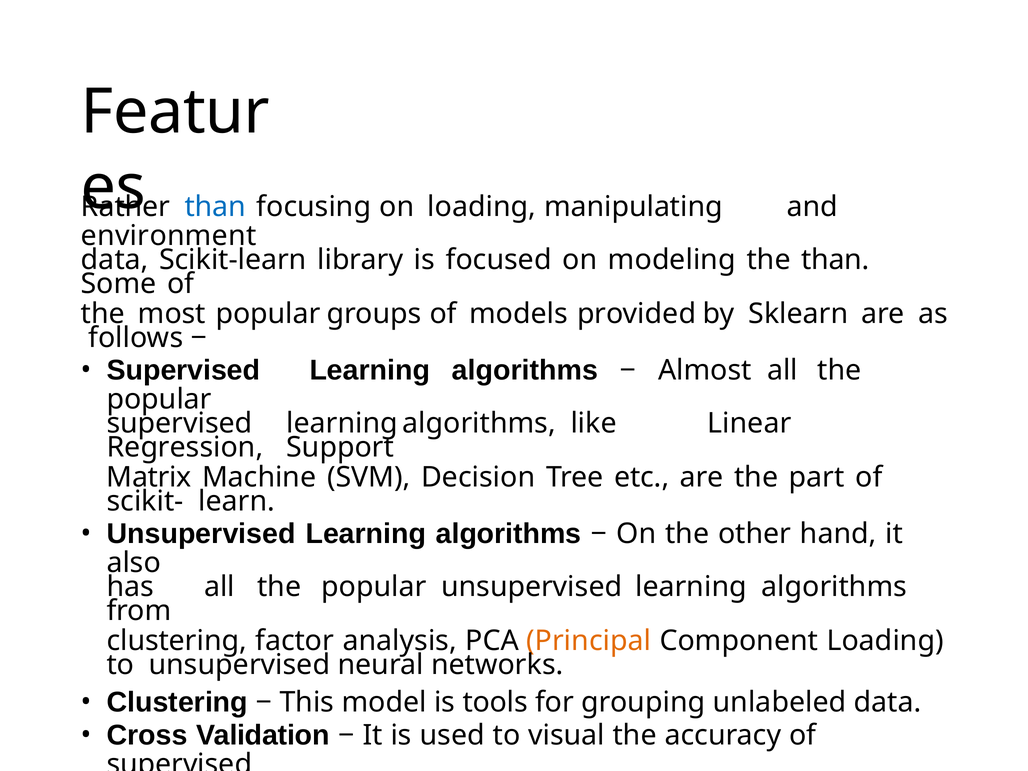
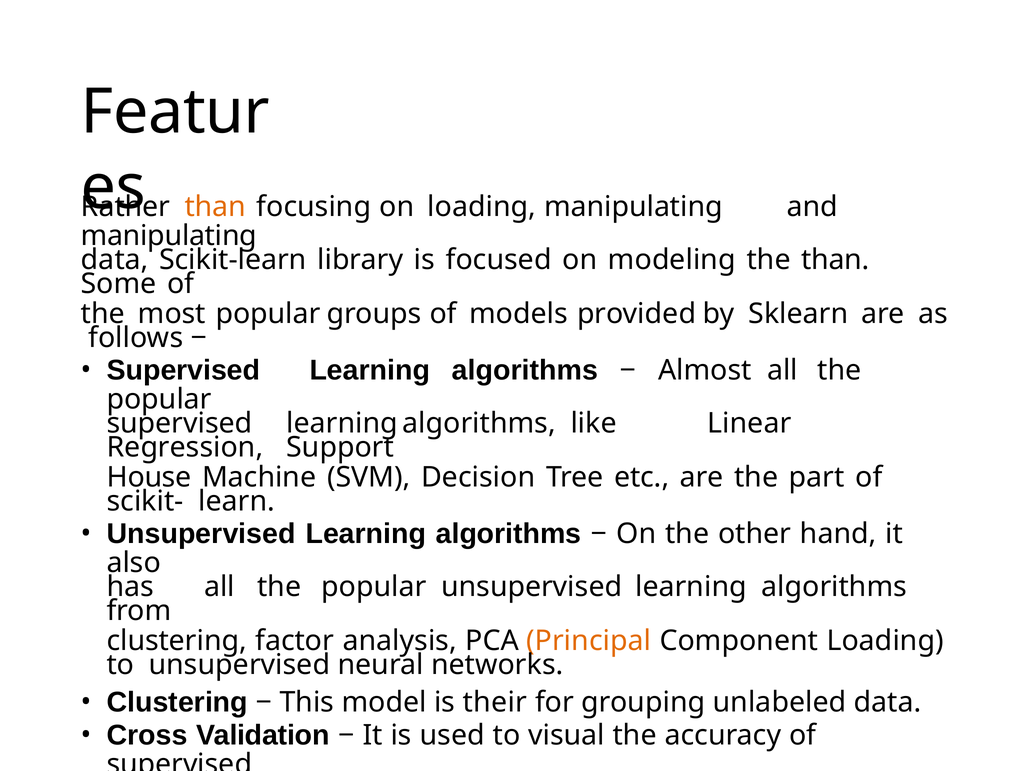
than colour: blue -> orange (215, 207)
environment: environment -> manipulating (169, 236)
Matrix: Matrix -> House (149, 477)
tools: tools -> their (495, 702)
